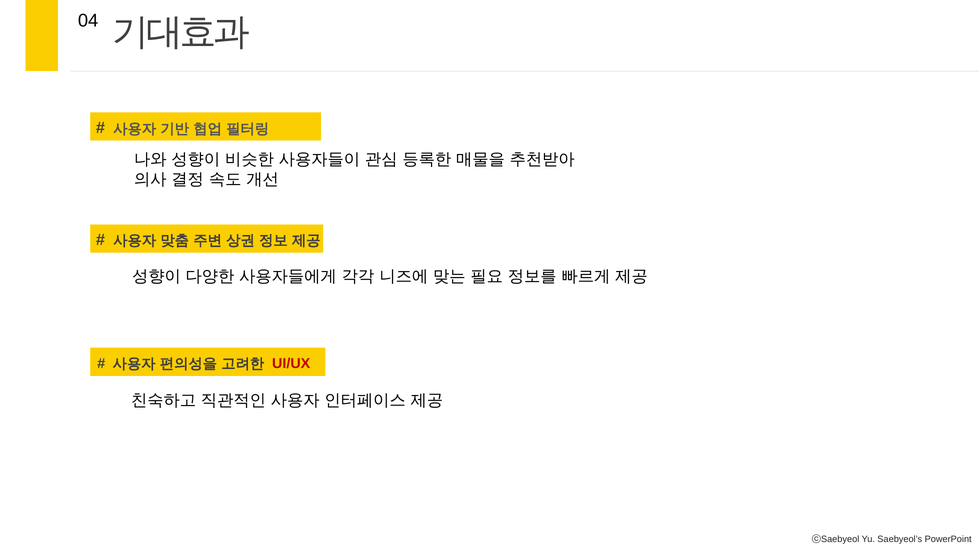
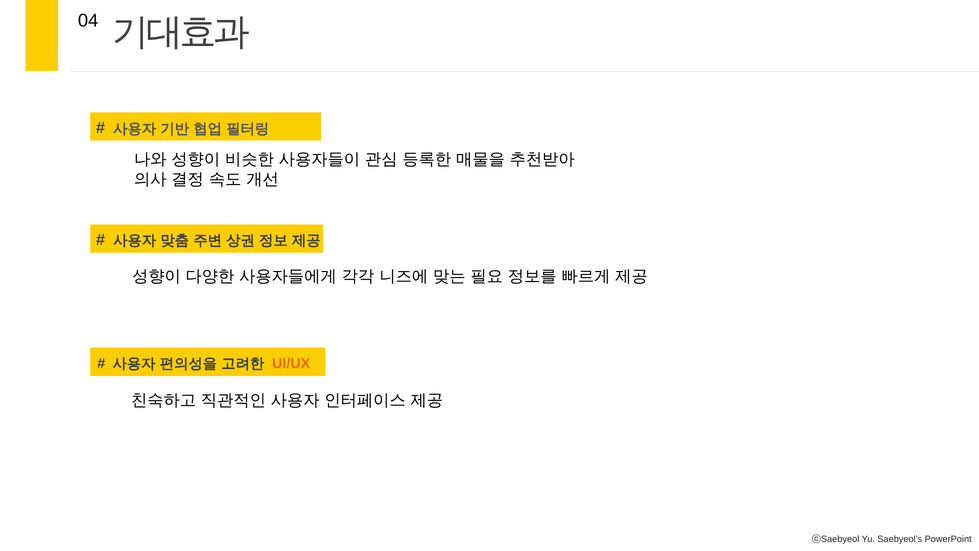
UI/UX colour: red -> orange (291, 363)
